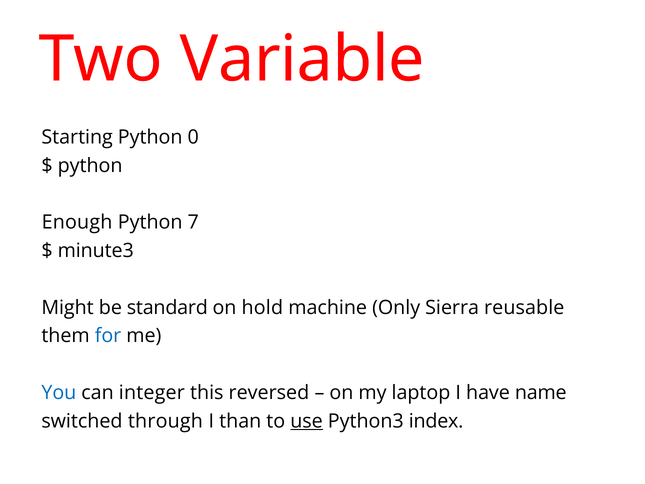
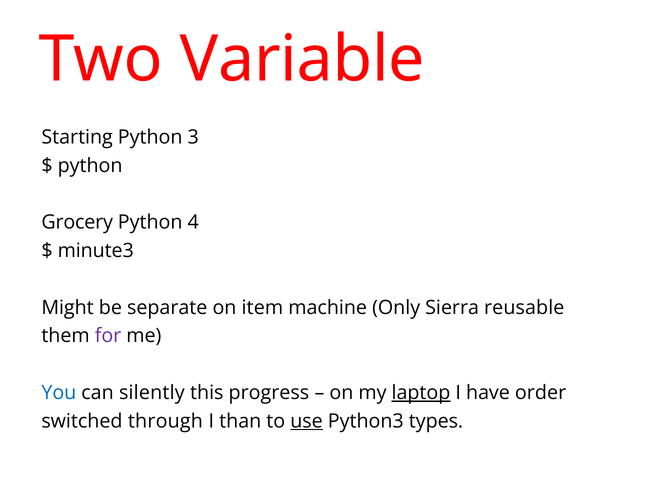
0: 0 -> 3 (193, 137)
Enough: Enough -> Grocery (77, 222)
7: 7 -> 4 (193, 222)
standard: standard -> separate (167, 307)
hold: hold -> item (262, 307)
for colour: blue -> purple (108, 336)
integer: integer -> silently (152, 393)
reversed: reversed -> progress (269, 393)
laptop underline: none -> present (421, 393)
name: name -> order (541, 393)
index: index -> types (436, 421)
